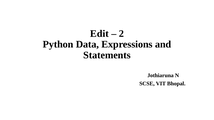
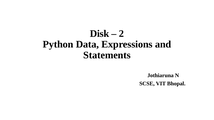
Edit: Edit -> Disk (100, 34)
